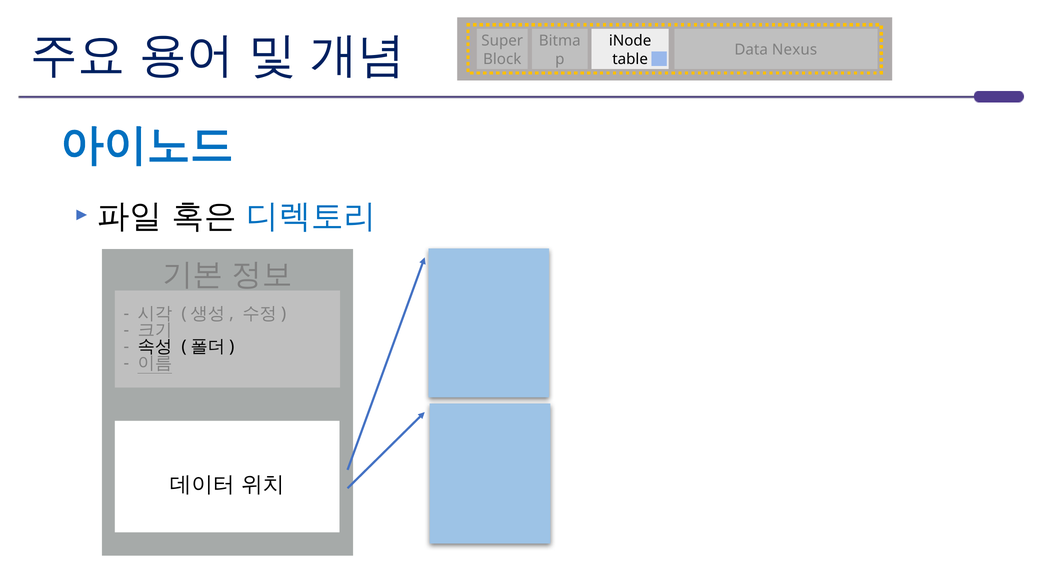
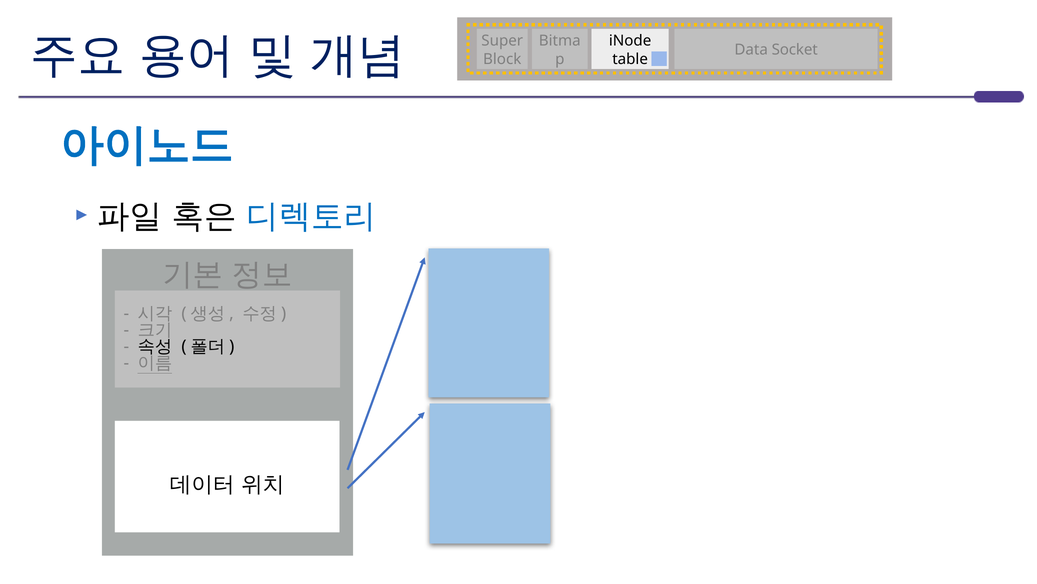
Nexus: Nexus -> Socket (795, 50)
